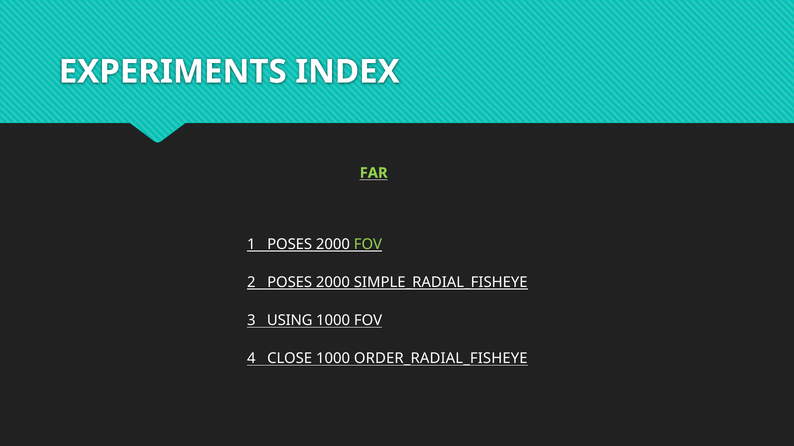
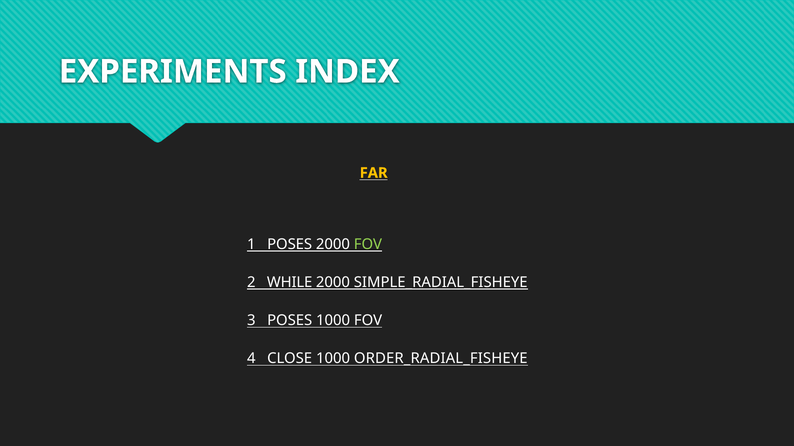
FAR colour: light green -> yellow (374, 173)
2 POSES: POSES -> WHILE (290, 283)
3 USING: USING -> POSES (290, 321)
